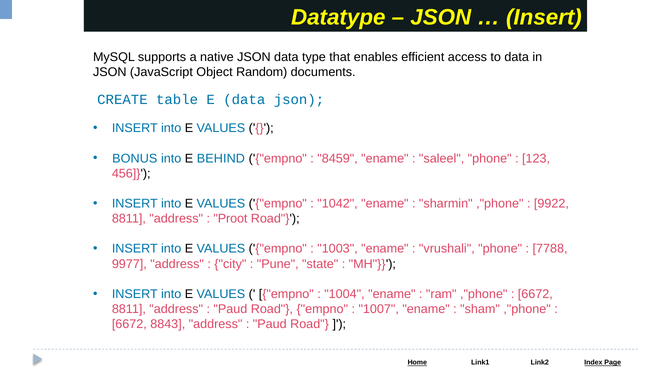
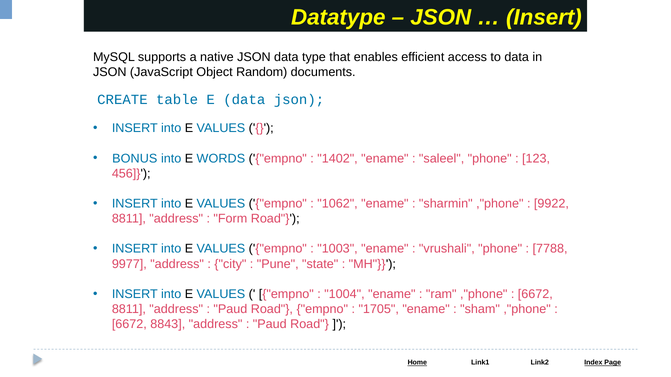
BEHIND: BEHIND -> WORDS (221, 159)
8459: 8459 -> 1402 (338, 159)
1042: 1042 -> 1062 (338, 204)
Proot: Proot -> Form (230, 219)
1007: 1007 -> 1705 (379, 310)
